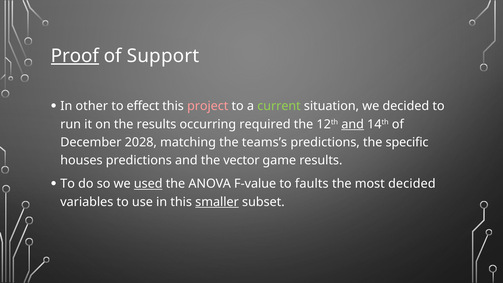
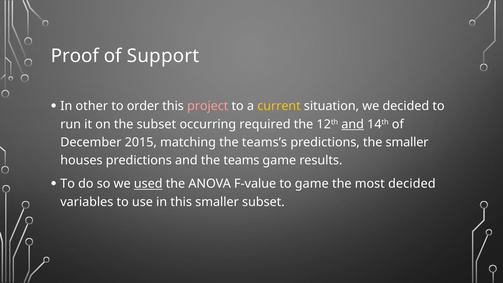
Proof underline: present -> none (75, 56)
effect: effect -> order (143, 106)
current colour: light green -> yellow (279, 106)
the results: results -> subset (156, 124)
2028: 2028 -> 2015 (141, 142)
the specific: specific -> smaller (407, 142)
vector: vector -> teams (241, 160)
to faults: faults -> game (312, 184)
smaller underline: present -> none (217, 202)
